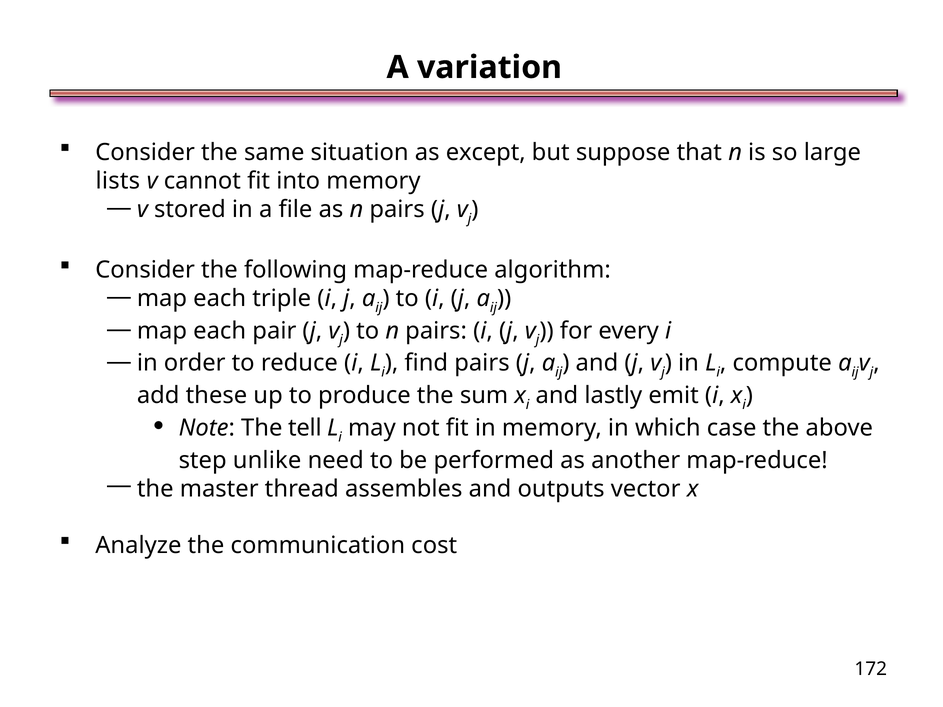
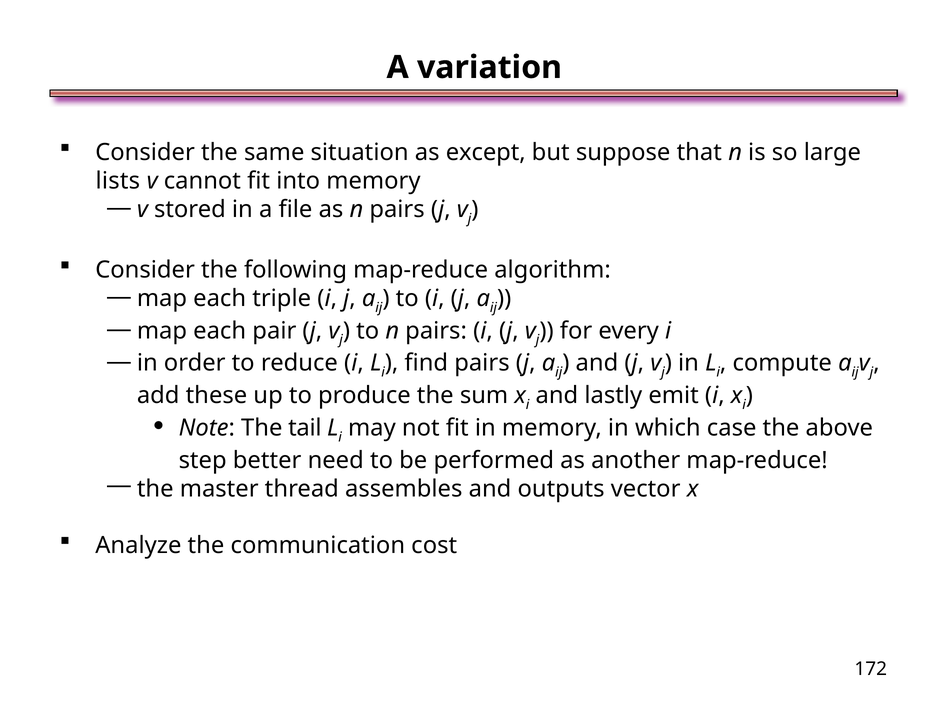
tell: tell -> tail (305, 428)
unlike: unlike -> better (267, 460)
